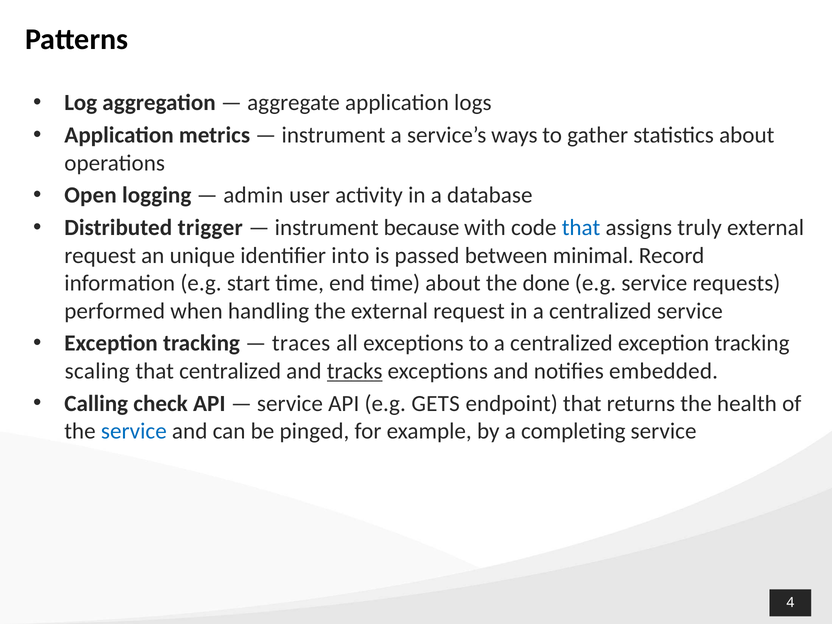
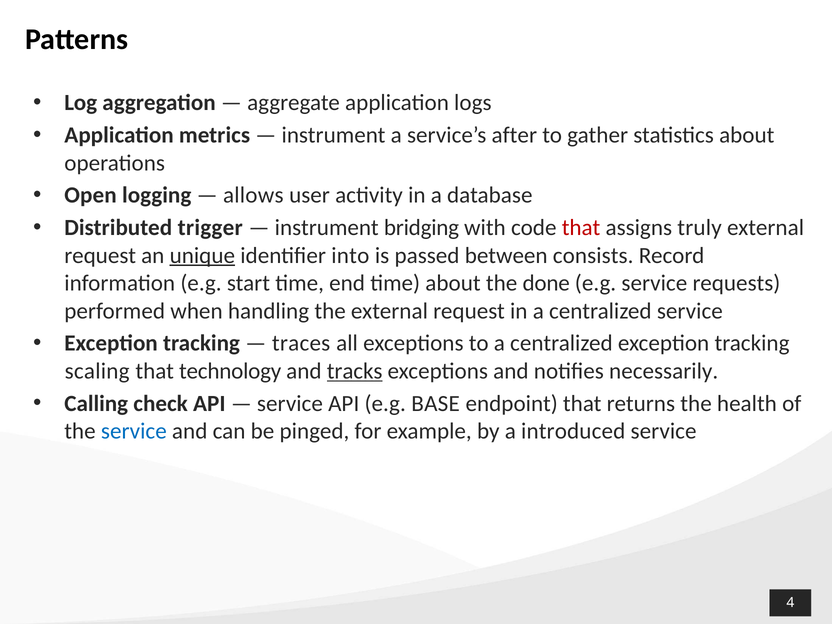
ways: ways -> after (514, 135)
admin: admin -> allows (253, 195)
because: because -> bridging (422, 228)
that colour: blue -> red (581, 228)
unique underline: none -> present (202, 255)
minimal: minimal -> consists (593, 255)
that centralized: centralized -> technology (230, 371)
embedded: embedded -> necessarily (664, 371)
GETS: GETS -> BASE (436, 403)
completing: completing -> introduced (573, 431)
